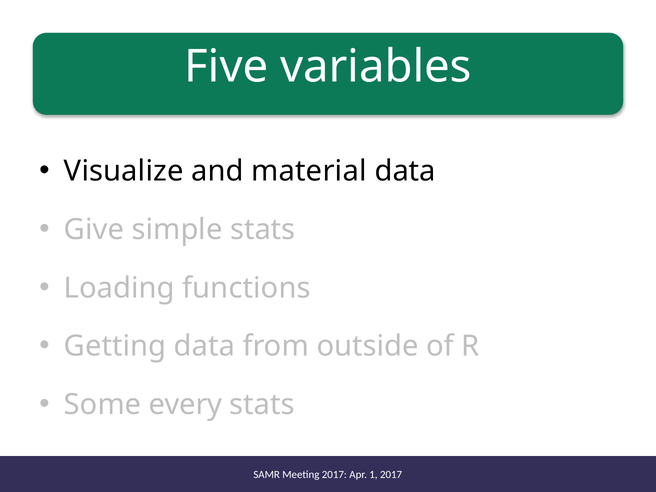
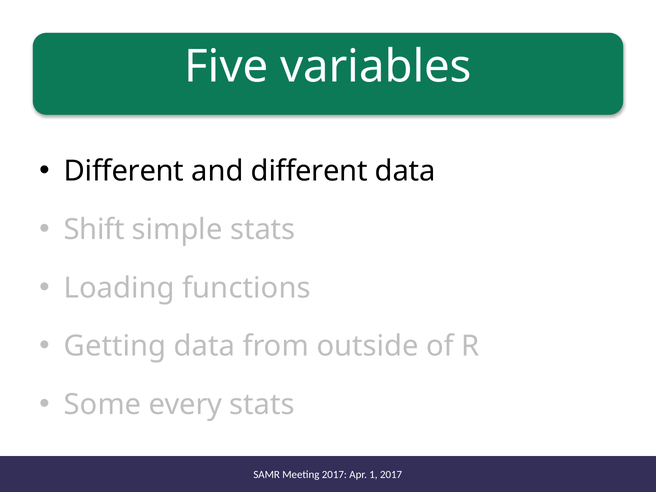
Visualize: Visualize -> Different (124, 171)
and material: material -> different (309, 171)
Give: Give -> Shift (94, 230)
